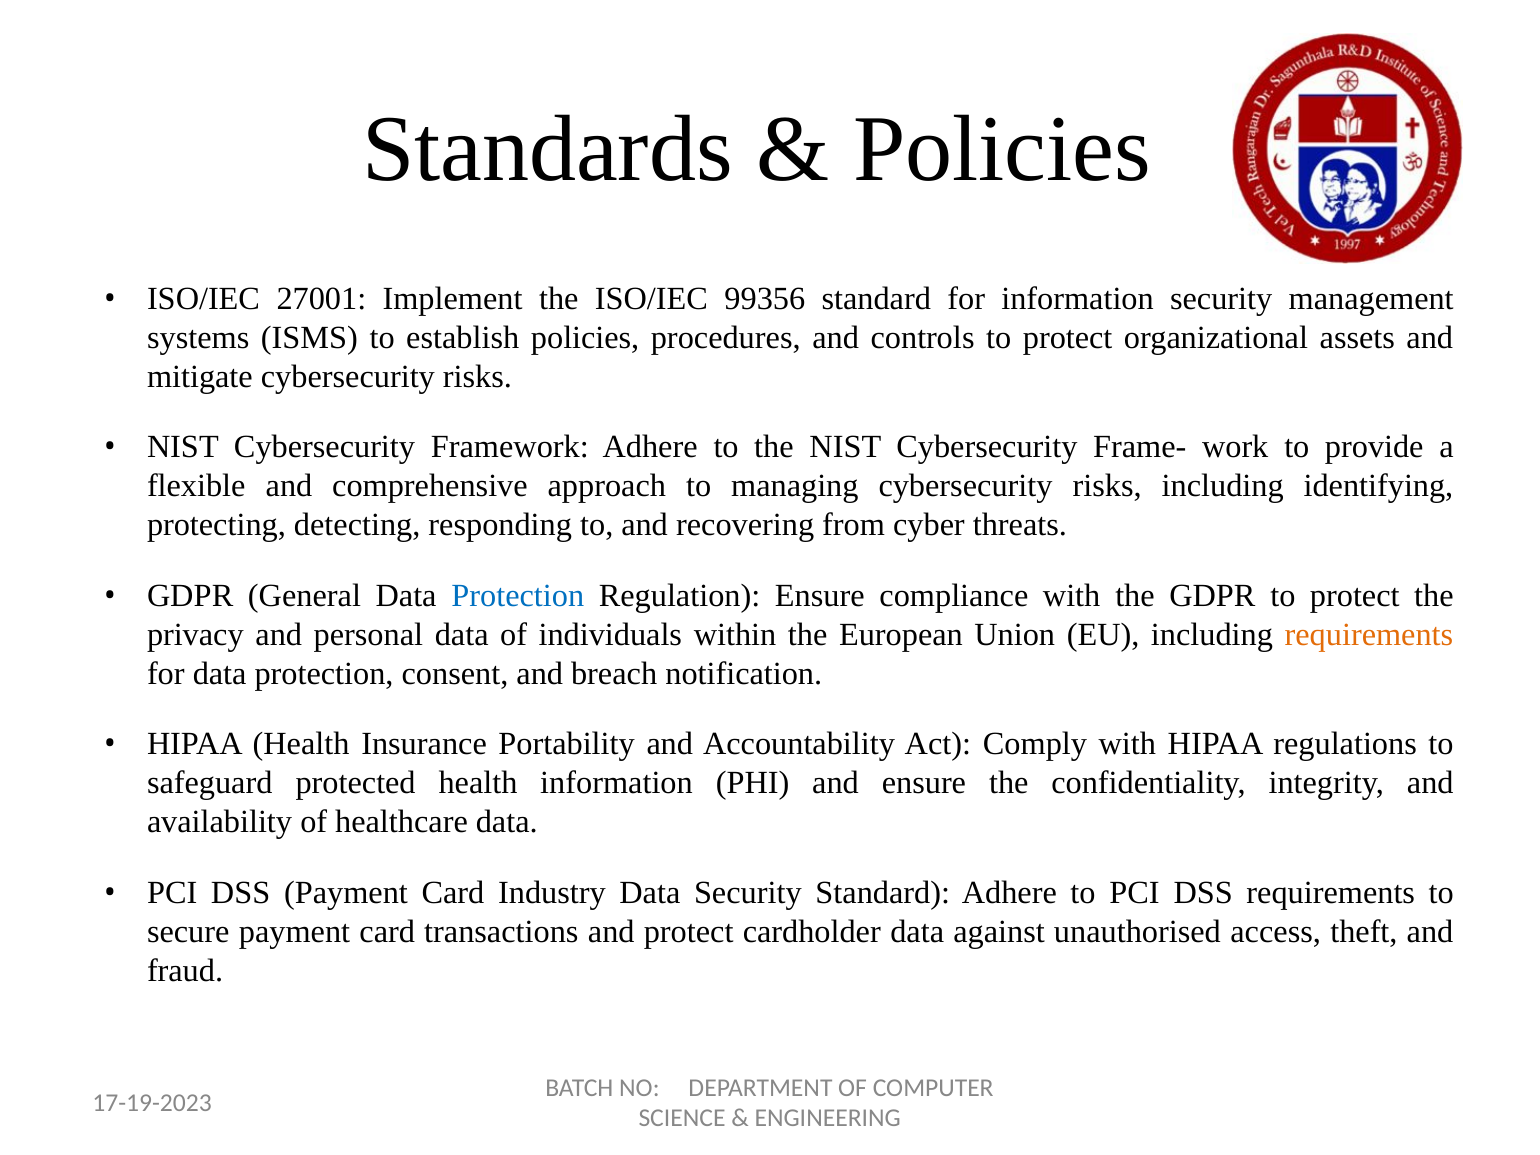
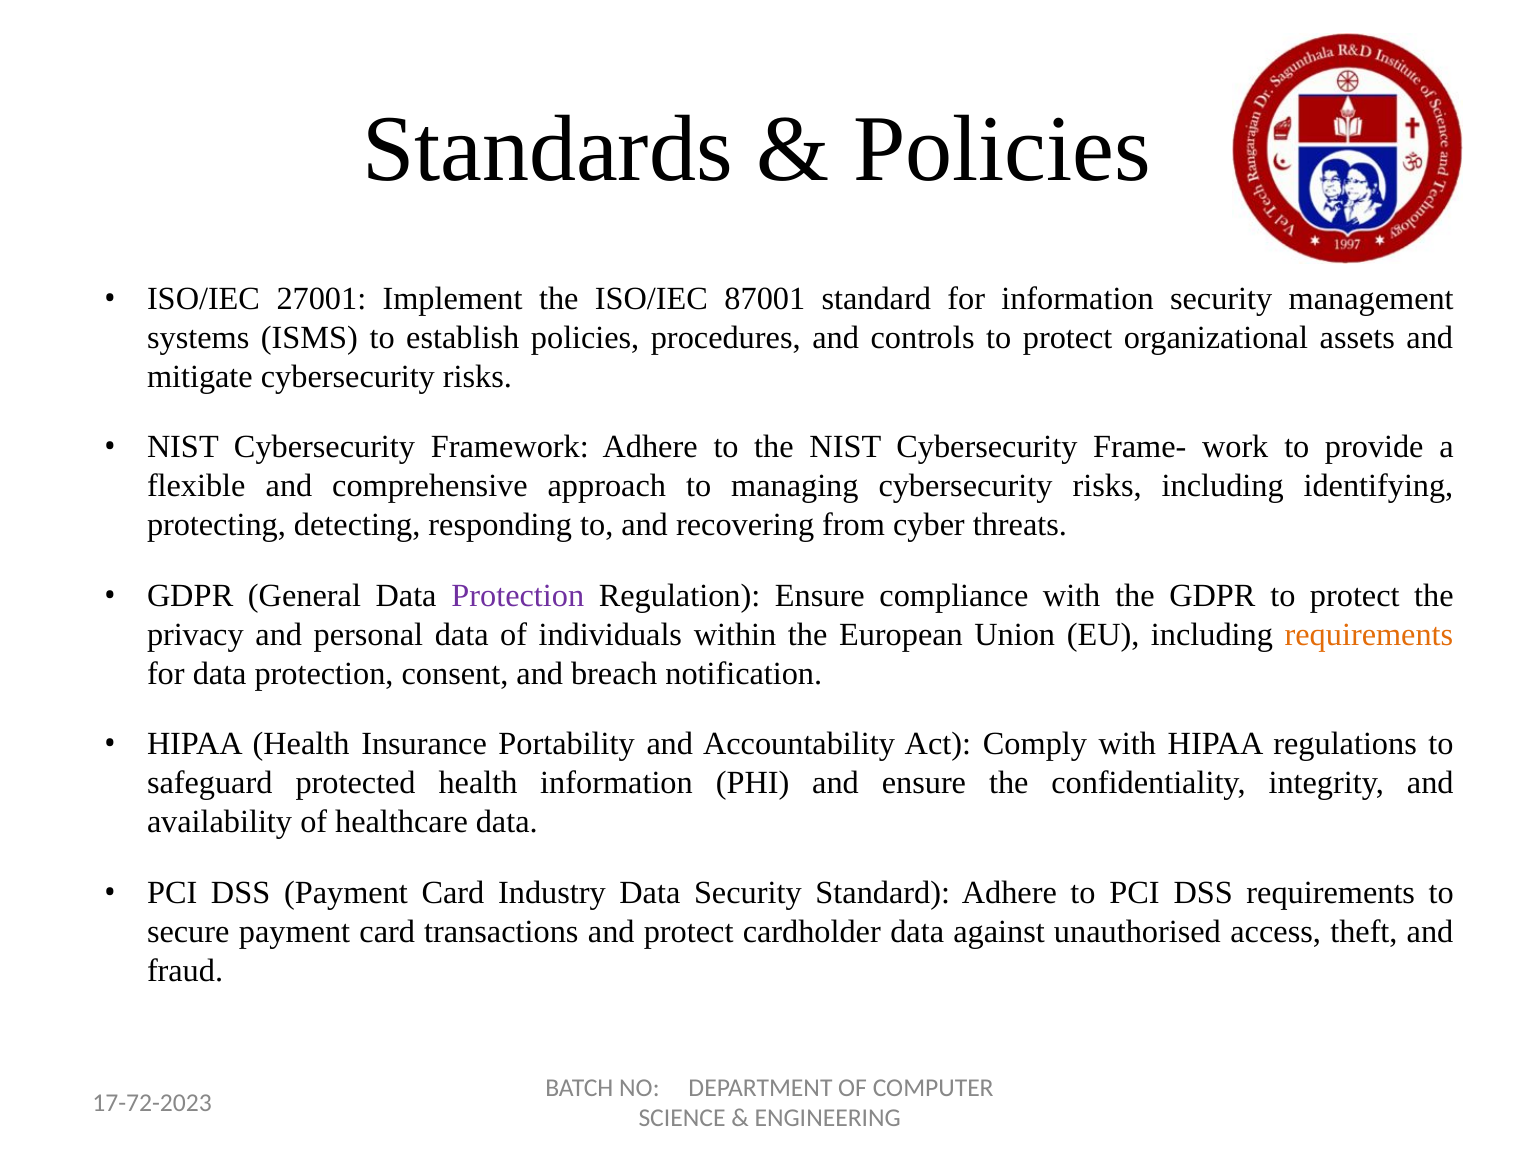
99356: 99356 -> 87001 (765, 299)
Protection colour: blue -> purple (518, 596)
17-19-2023: 17-19-2023 -> 17-72-2023 (152, 1103)
